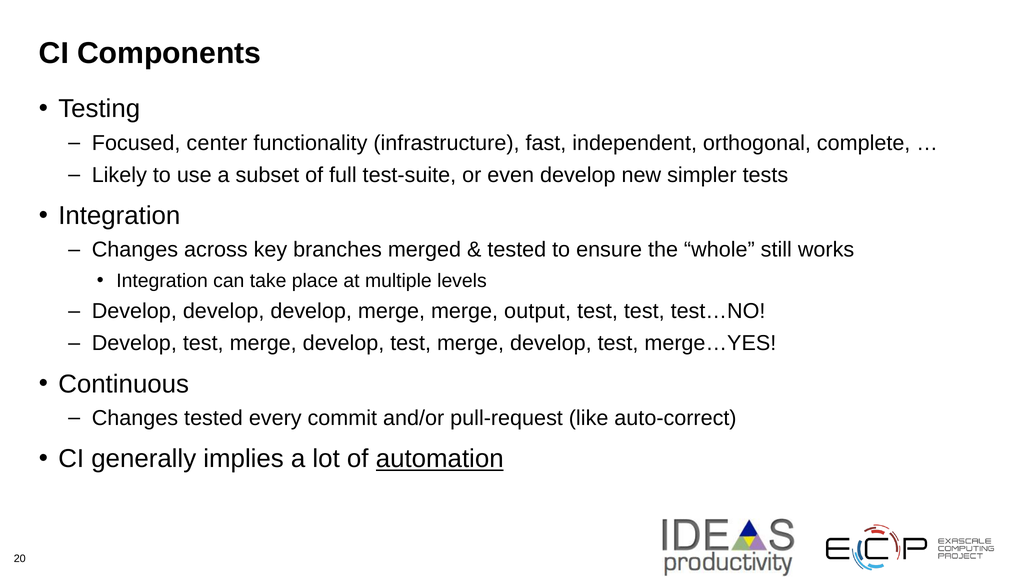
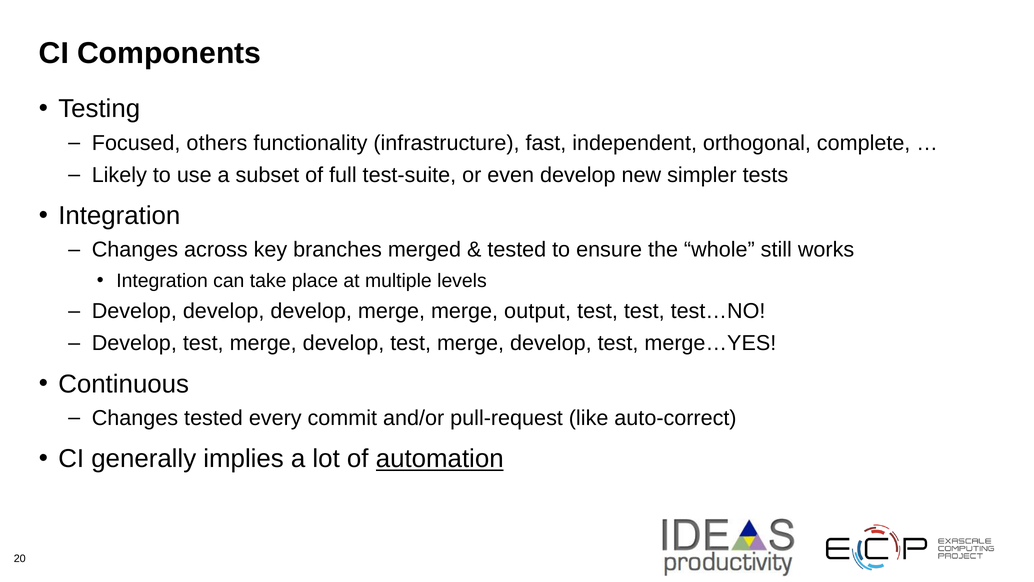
center: center -> others (217, 143)
